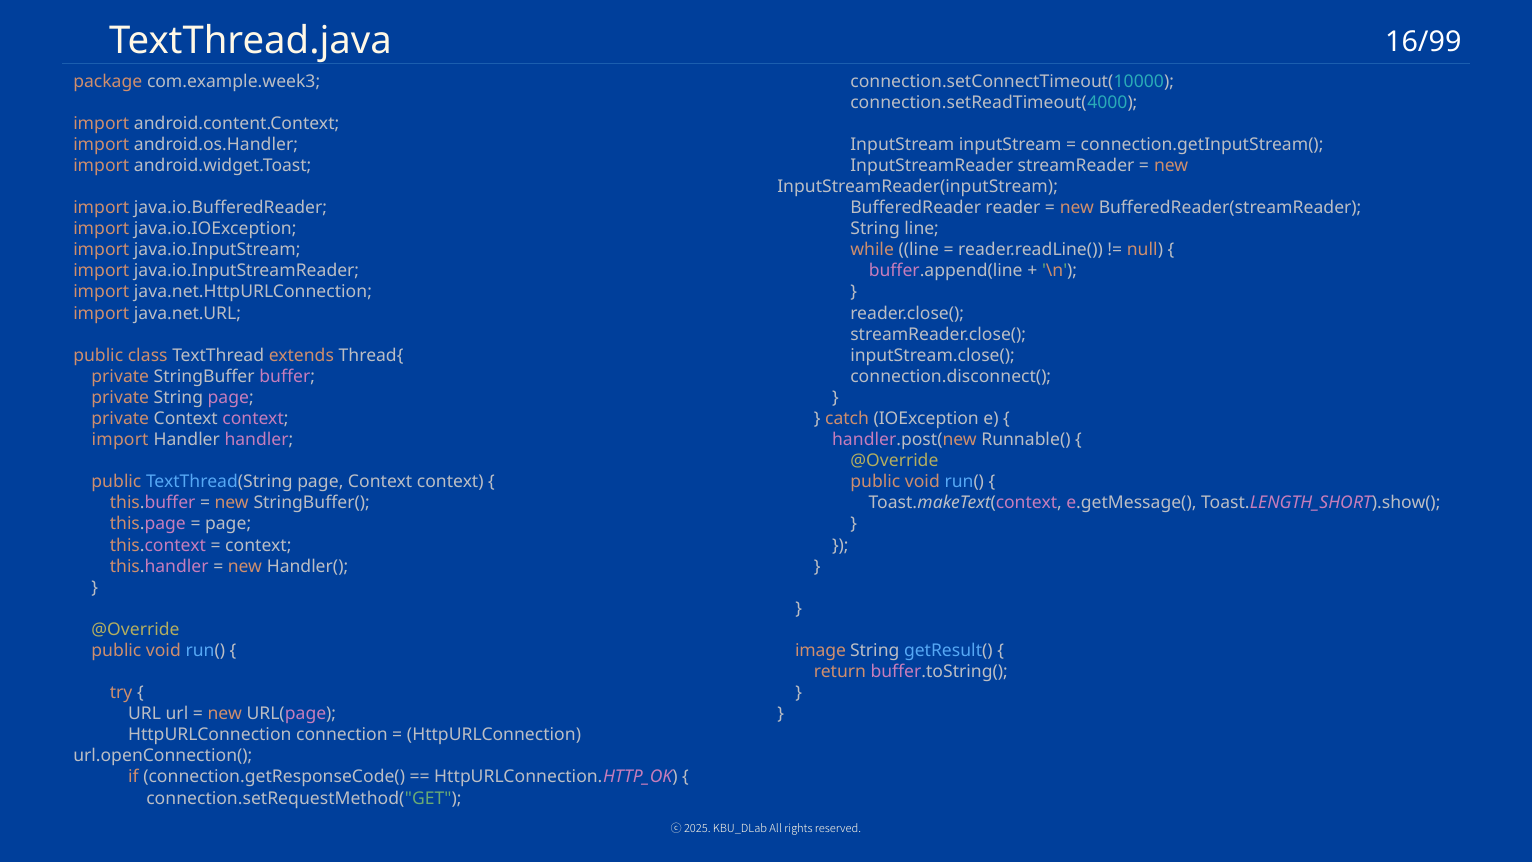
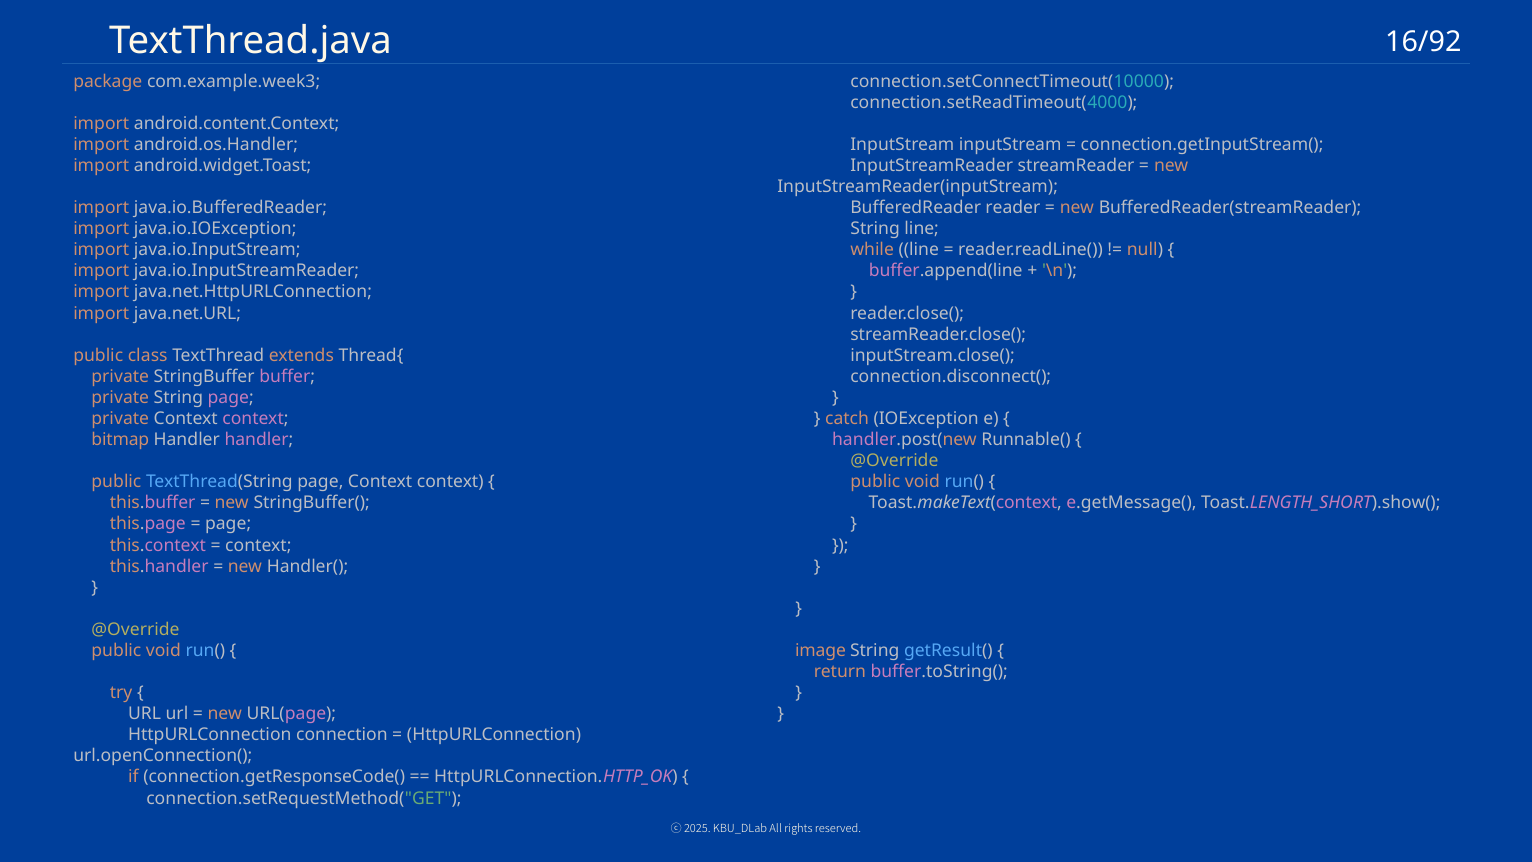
16/99: 16/99 -> 16/92 (1423, 42)
import: import -> bitmap (120, 440)
